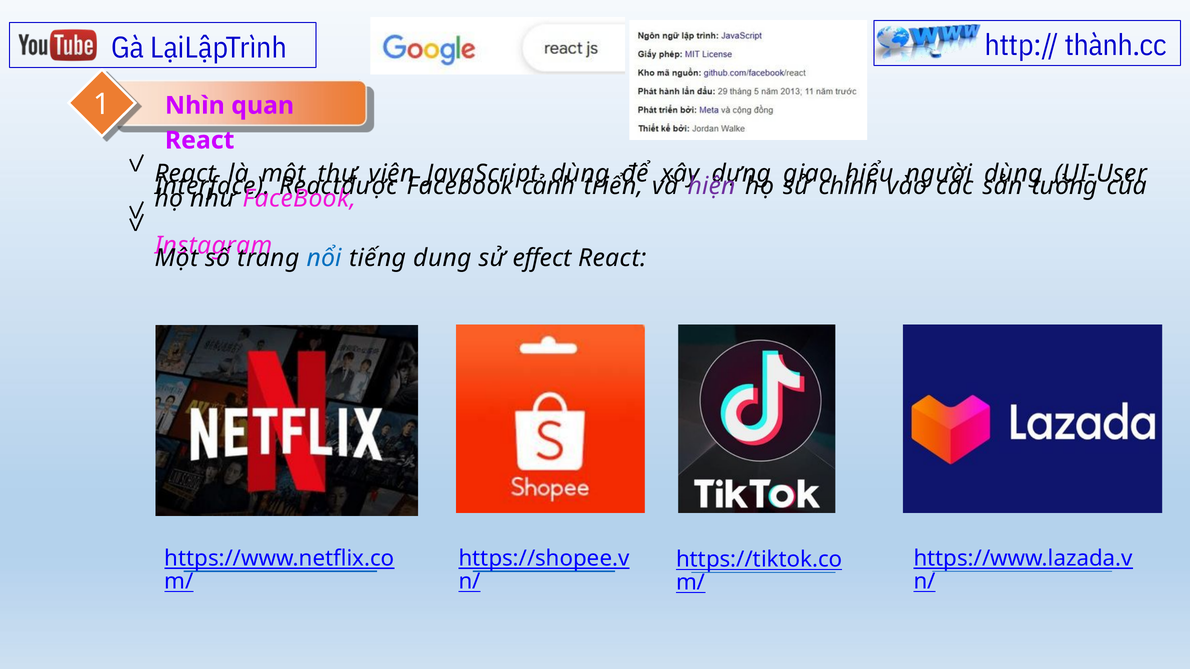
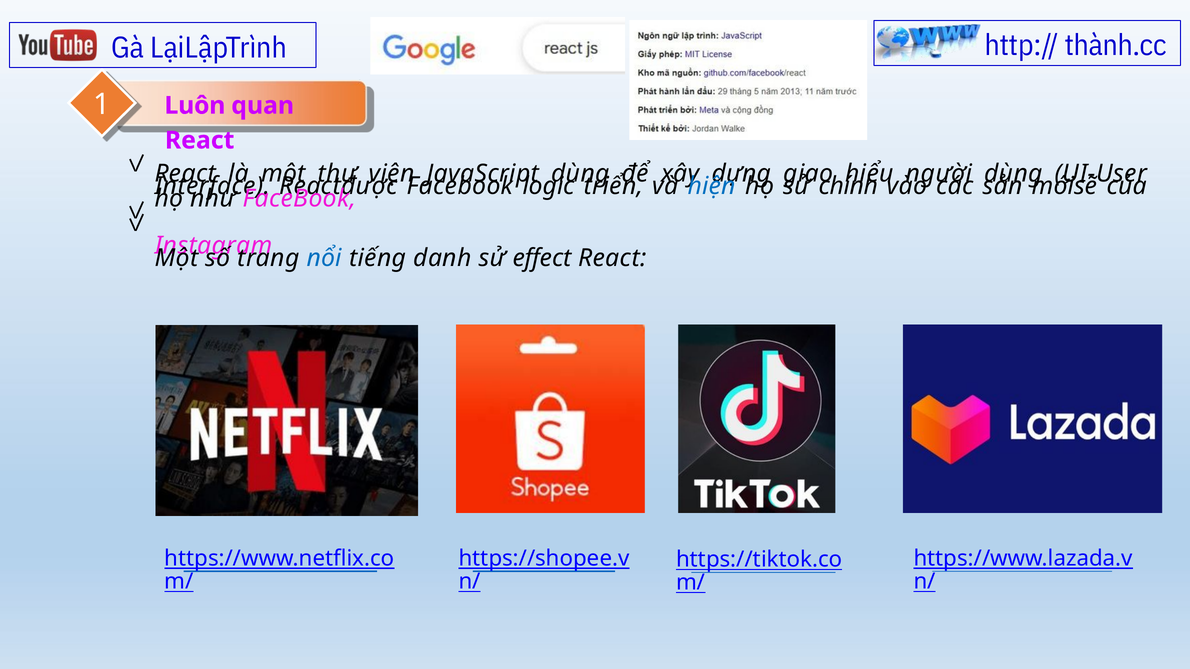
Nhìn: Nhìn -> Luôn (195, 106)
cảnh: cảnh -> logic (549, 186)
hiện colour: purple -> blue (712, 186)
tưởng: tưởng -> mớisẽ (1065, 186)
dung: dung -> danh (442, 258)
